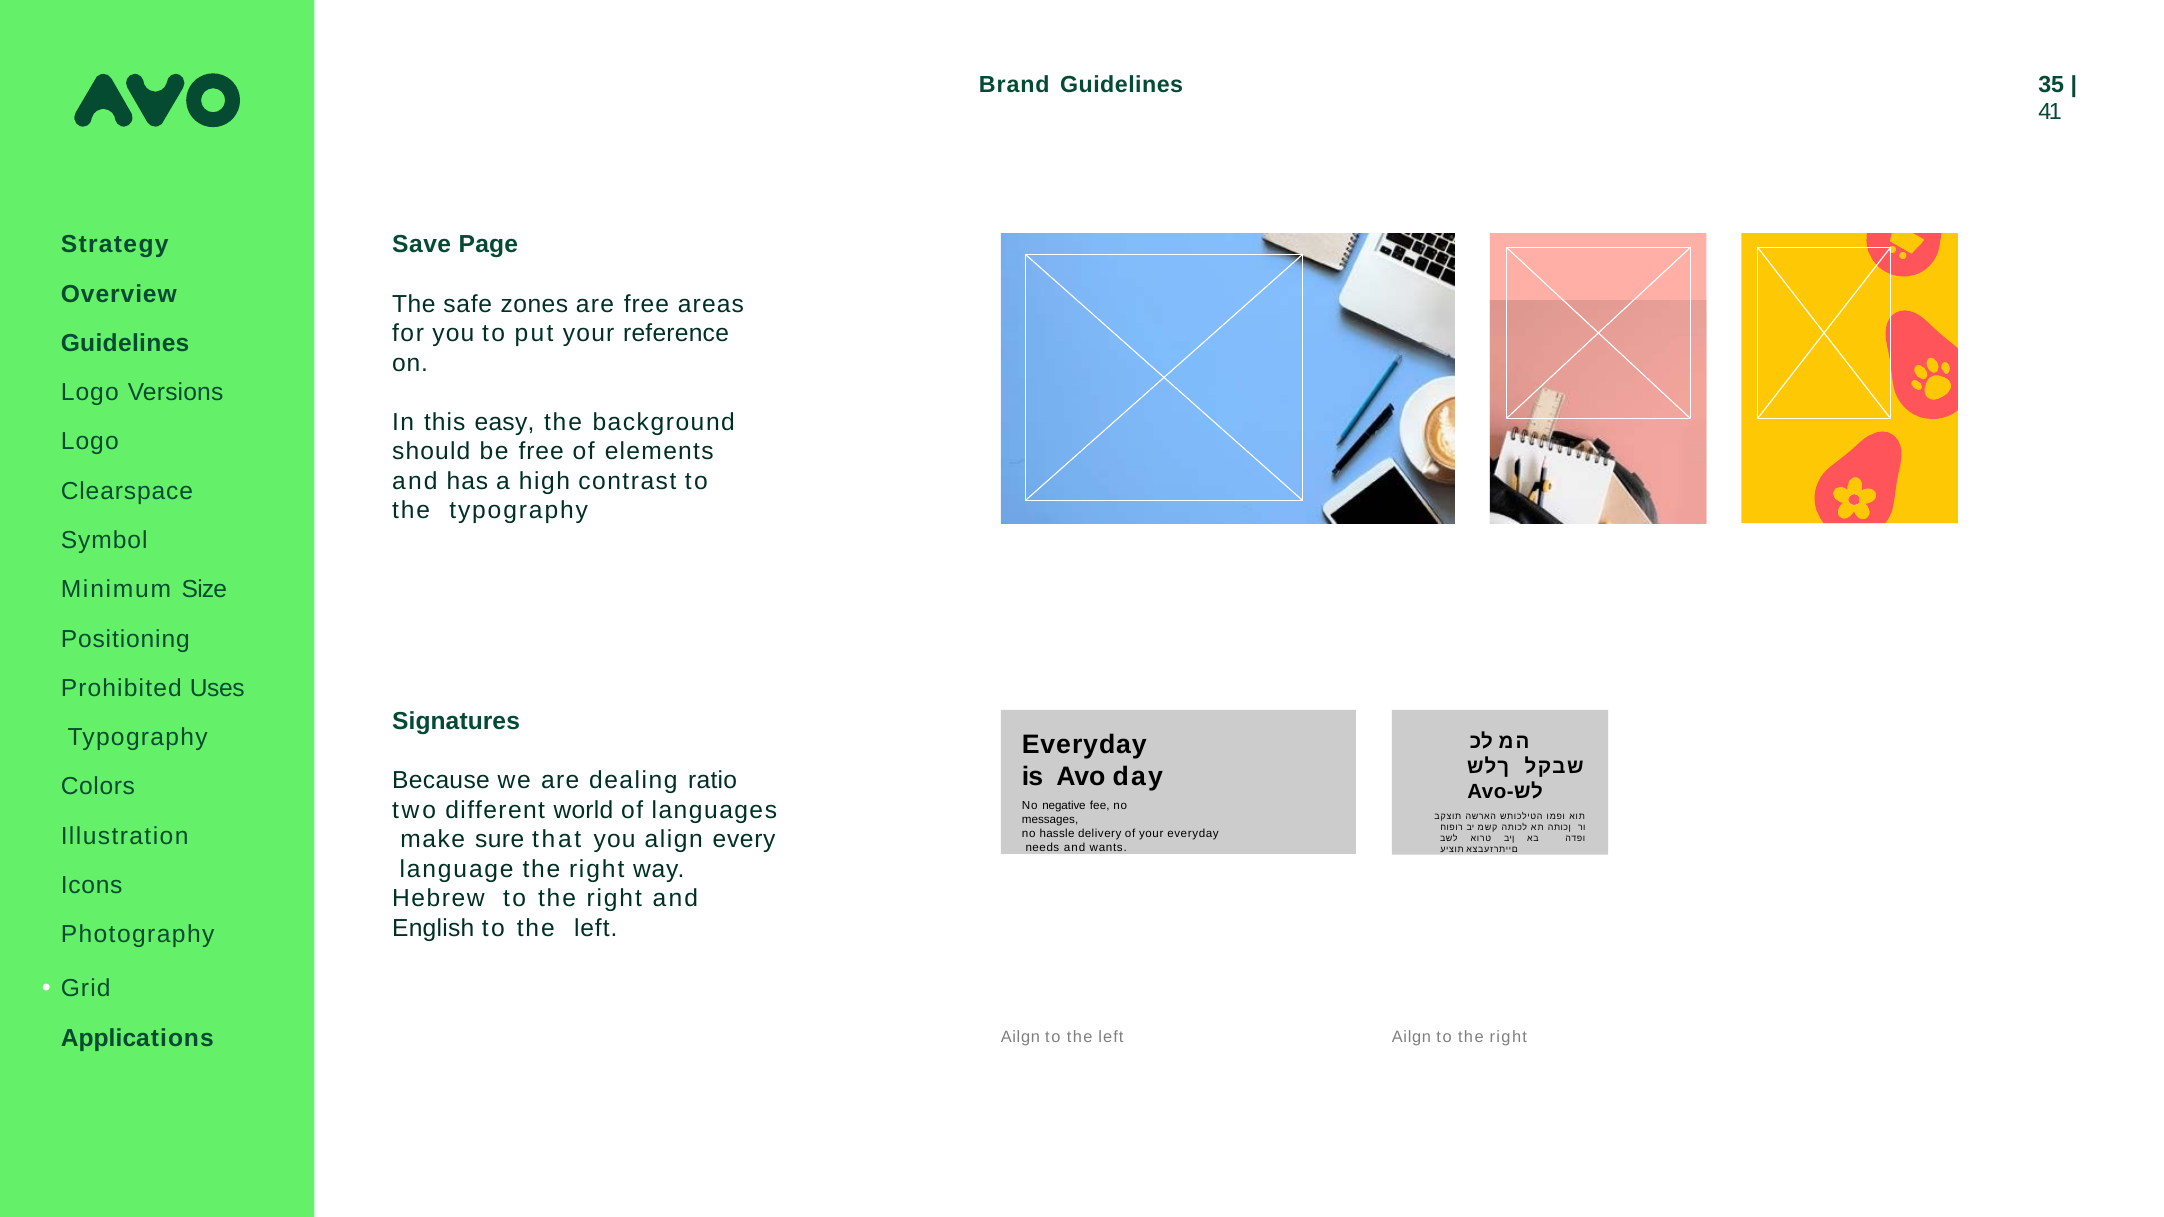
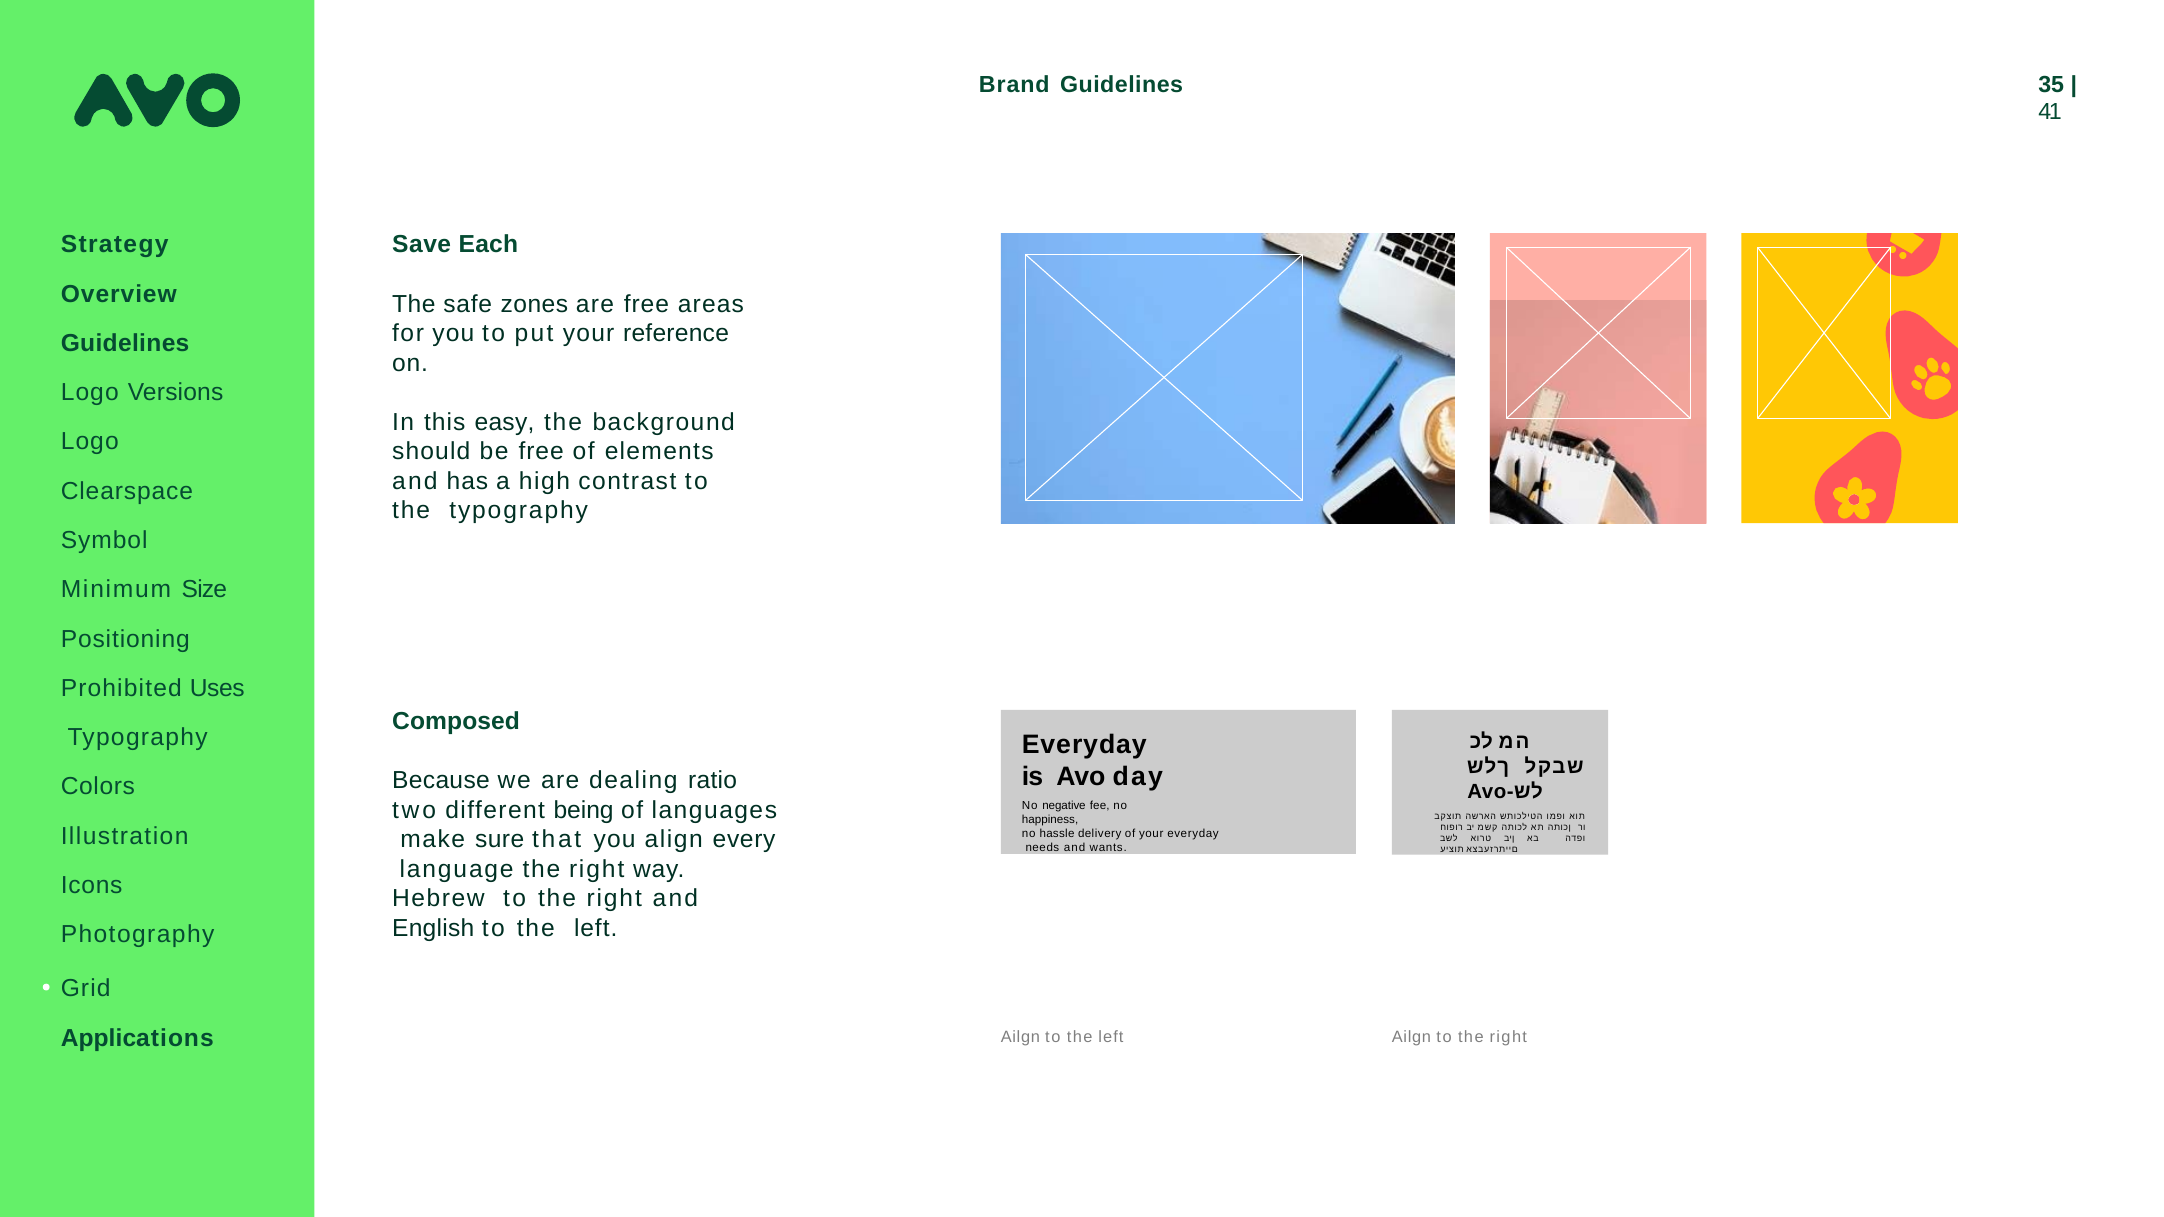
Page: Page -> Each (488, 245)
Signatures: Signatures -> Composed (456, 721)
world: world -> being (584, 810)
messages: messages -> happiness (1050, 820)
